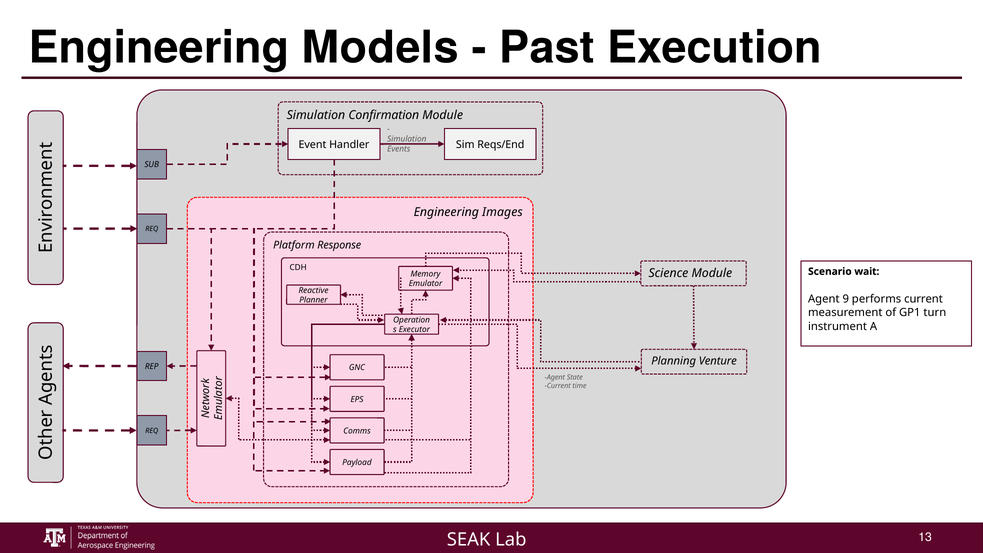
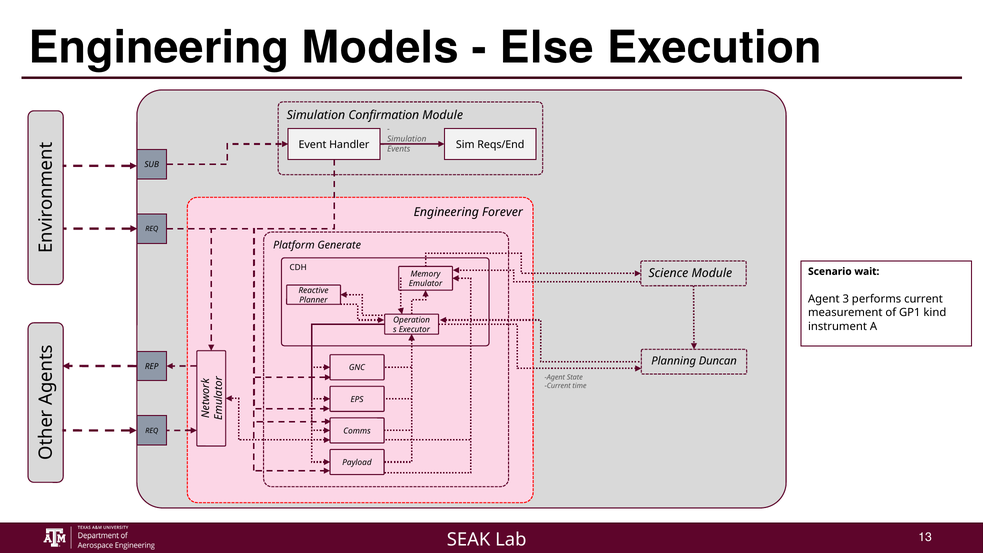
Past: Past -> Else (547, 48)
Images: Images -> Forever (502, 212)
Response: Response -> Generate (339, 245)
9: 9 -> 3 (846, 299)
turn: turn -> kind (935, 313)
Venture: Venture -> Duncan (718, 361)
